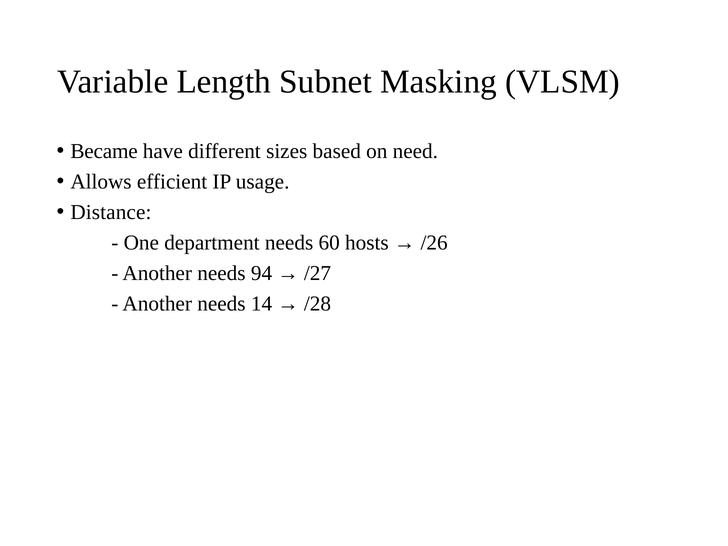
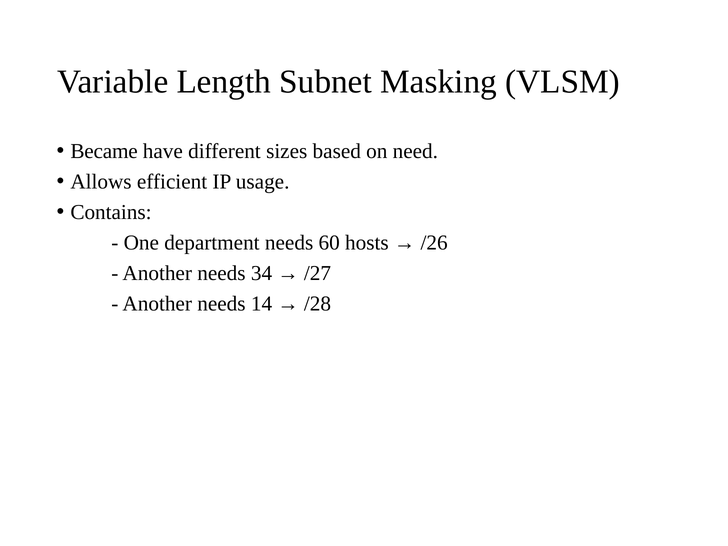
Distance: Distance -> Contains (111, 212)
94: 94 -> 34 (262, 273)
